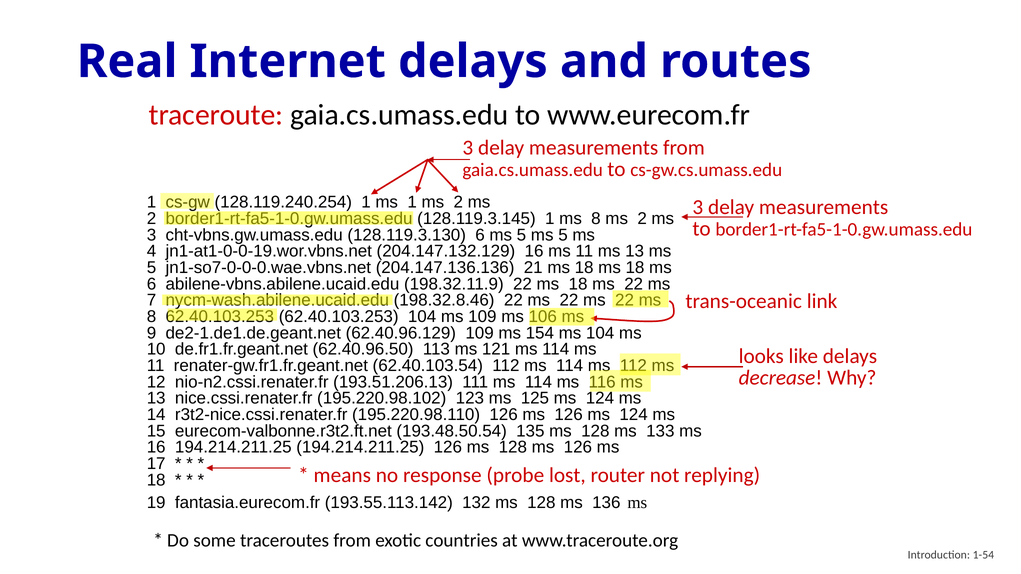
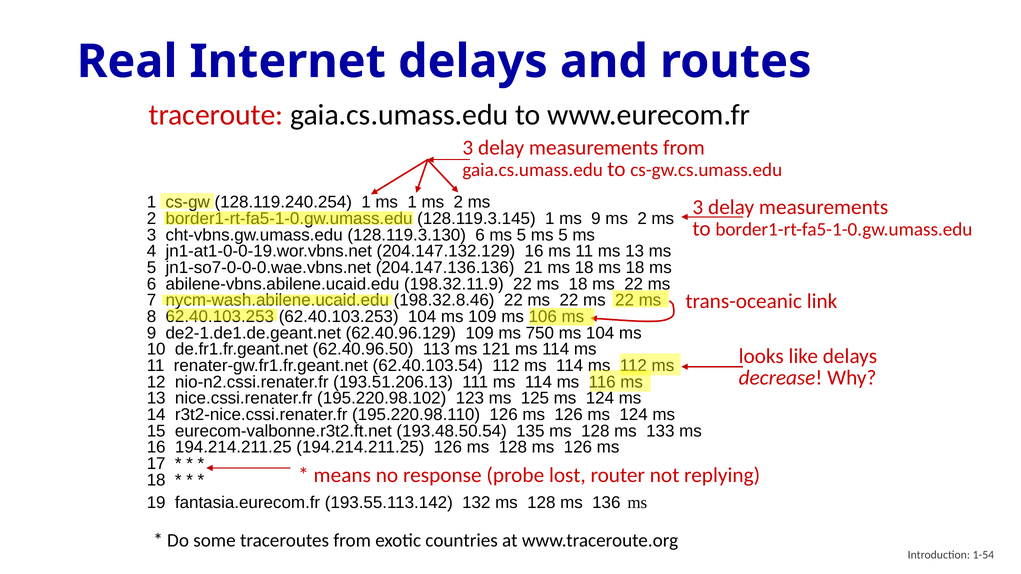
1 ms 8: 8 -> 9 (596, 219)
154: 154 -> 750 (540, 333)
